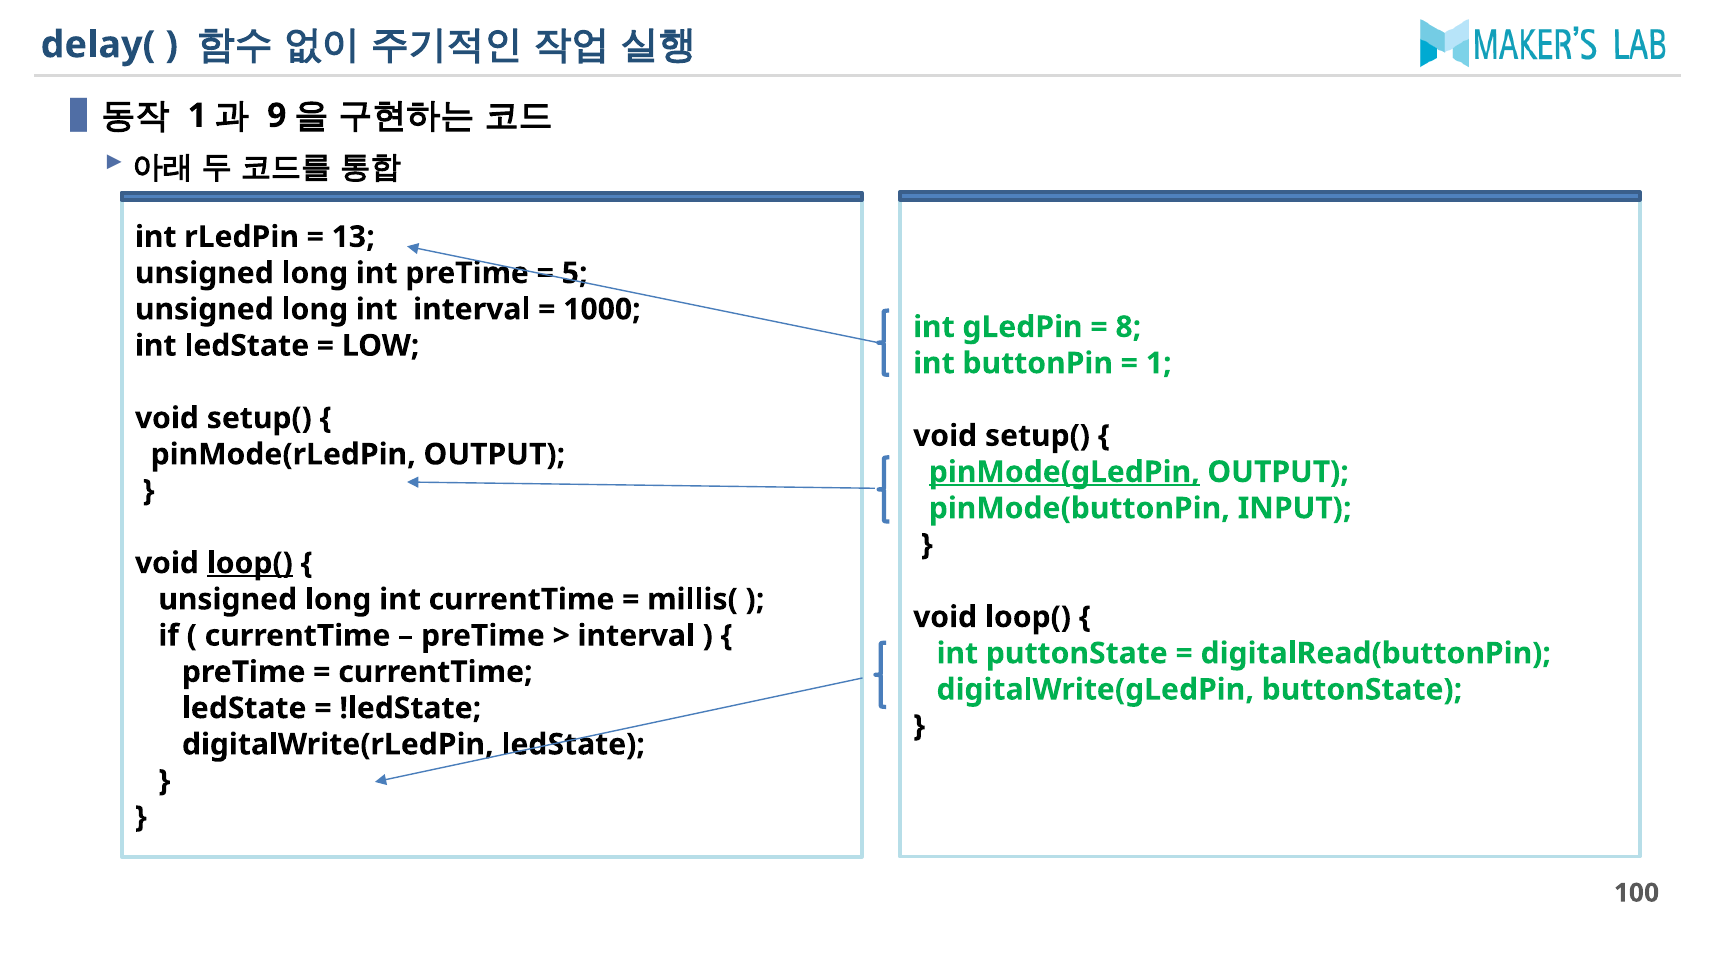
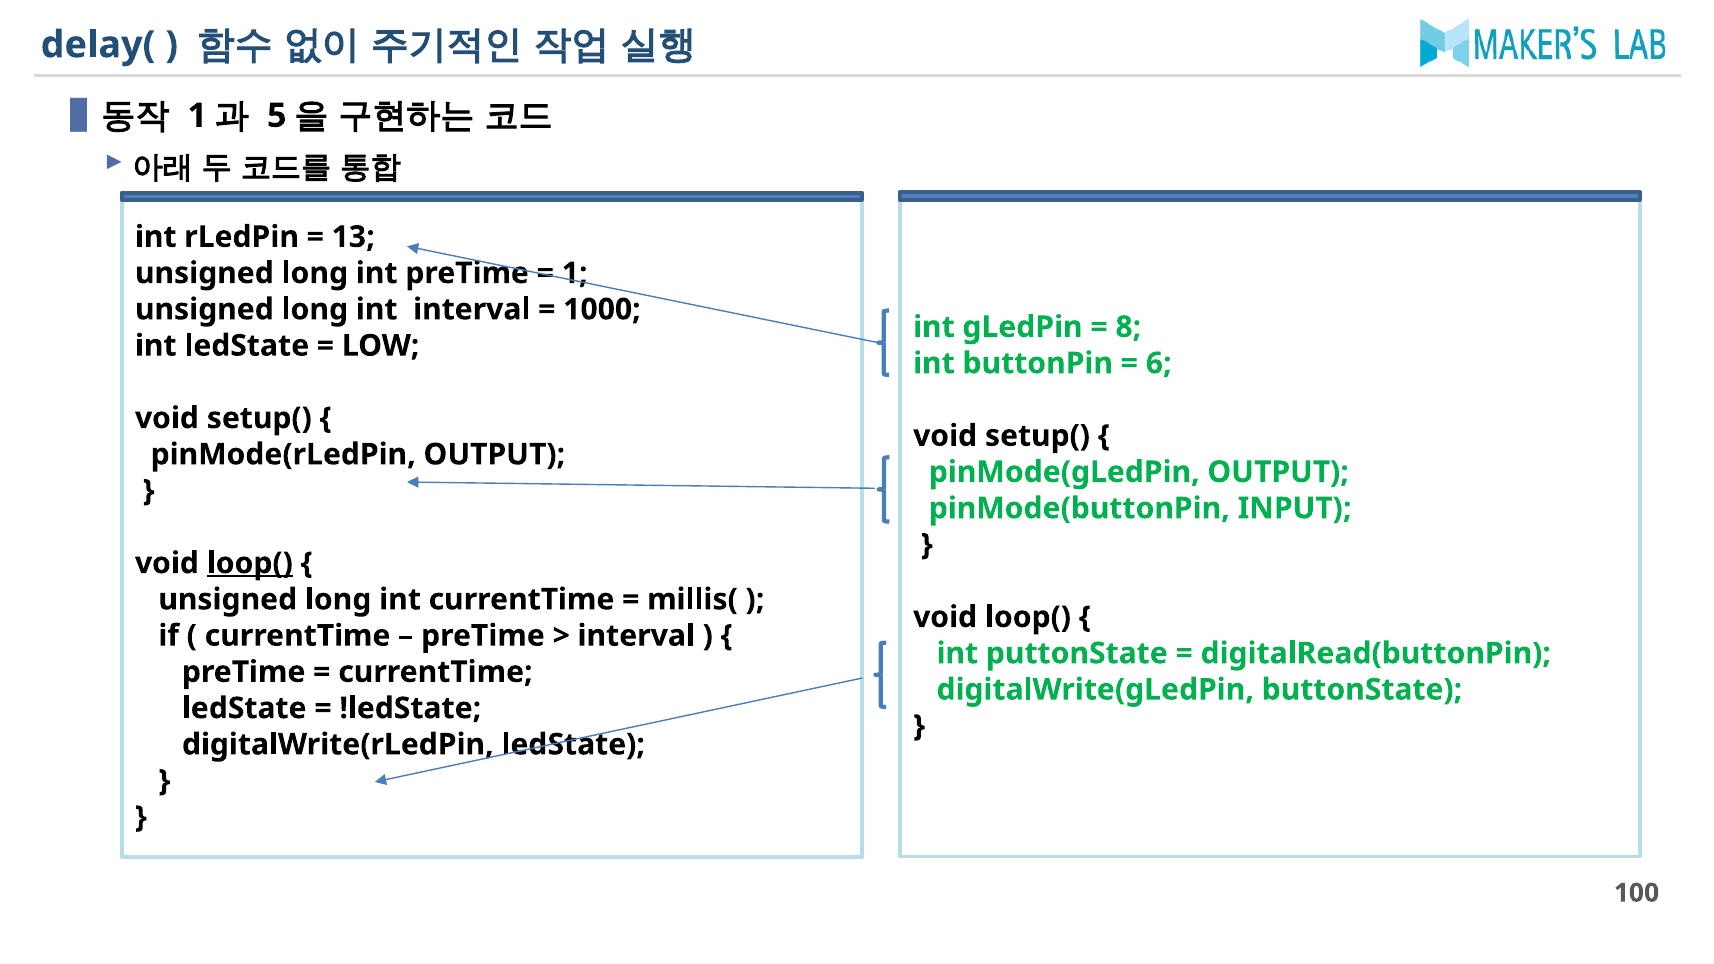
9: 9 -> 5 (277, 116)
5: 5 -> 1 (575, 273)
1: 1 -> 6 (1159, 363)
pinMode(gLedPin underline: present -> none (1064, 472)
